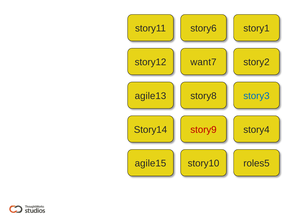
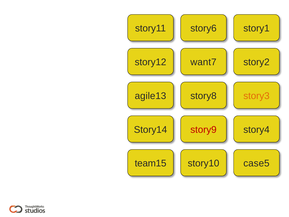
story3 colour: blue -> orange (256, 96)
agile15: agile15 -> team15 (151, 163)
roles5: roles5 -> case5 (256, 163)
